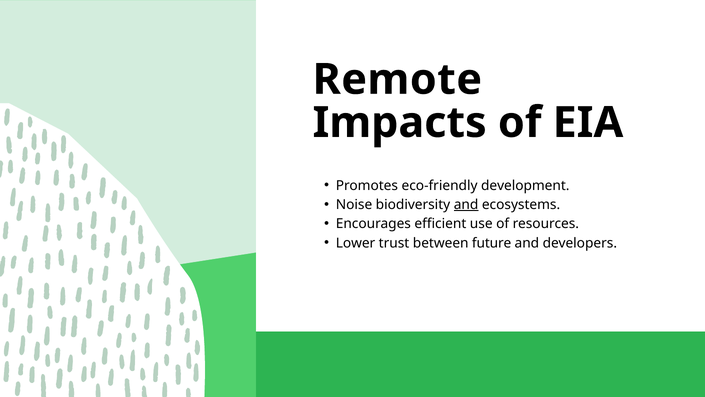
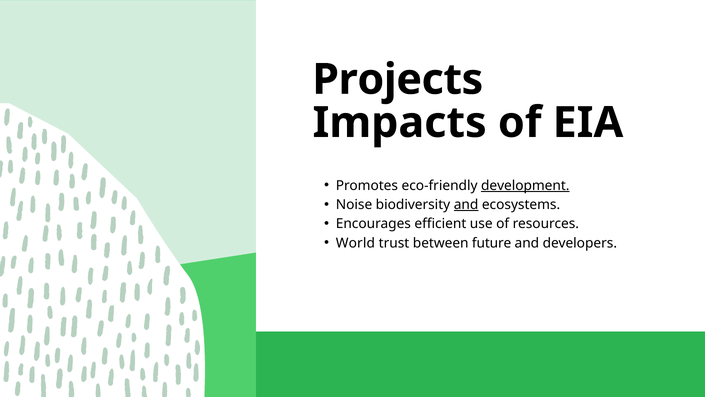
Remote: Remote -> Projects (398, 79)
development underline: none -> present (525, 185)
Lower: Lower -> World (355, 243)
